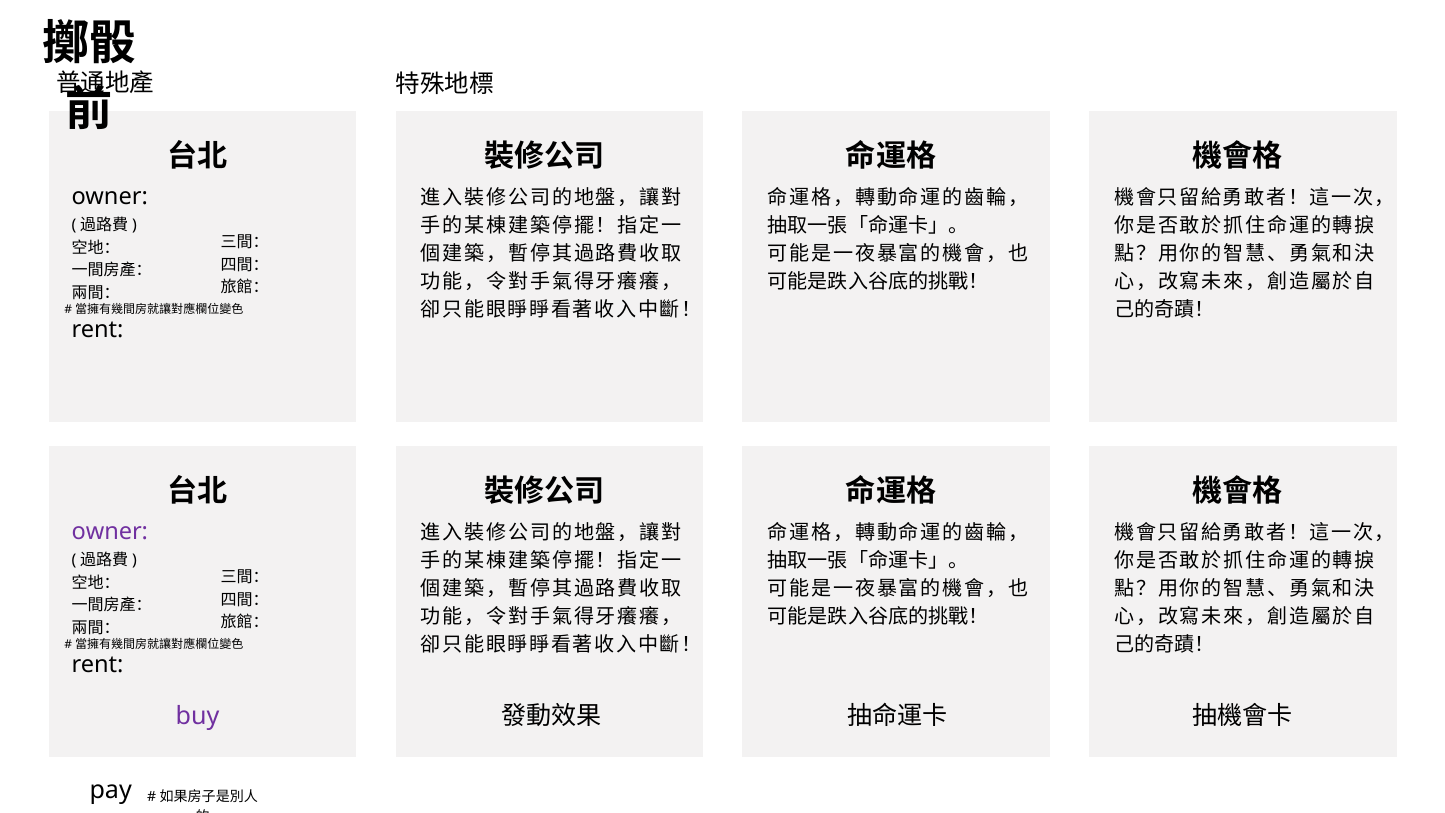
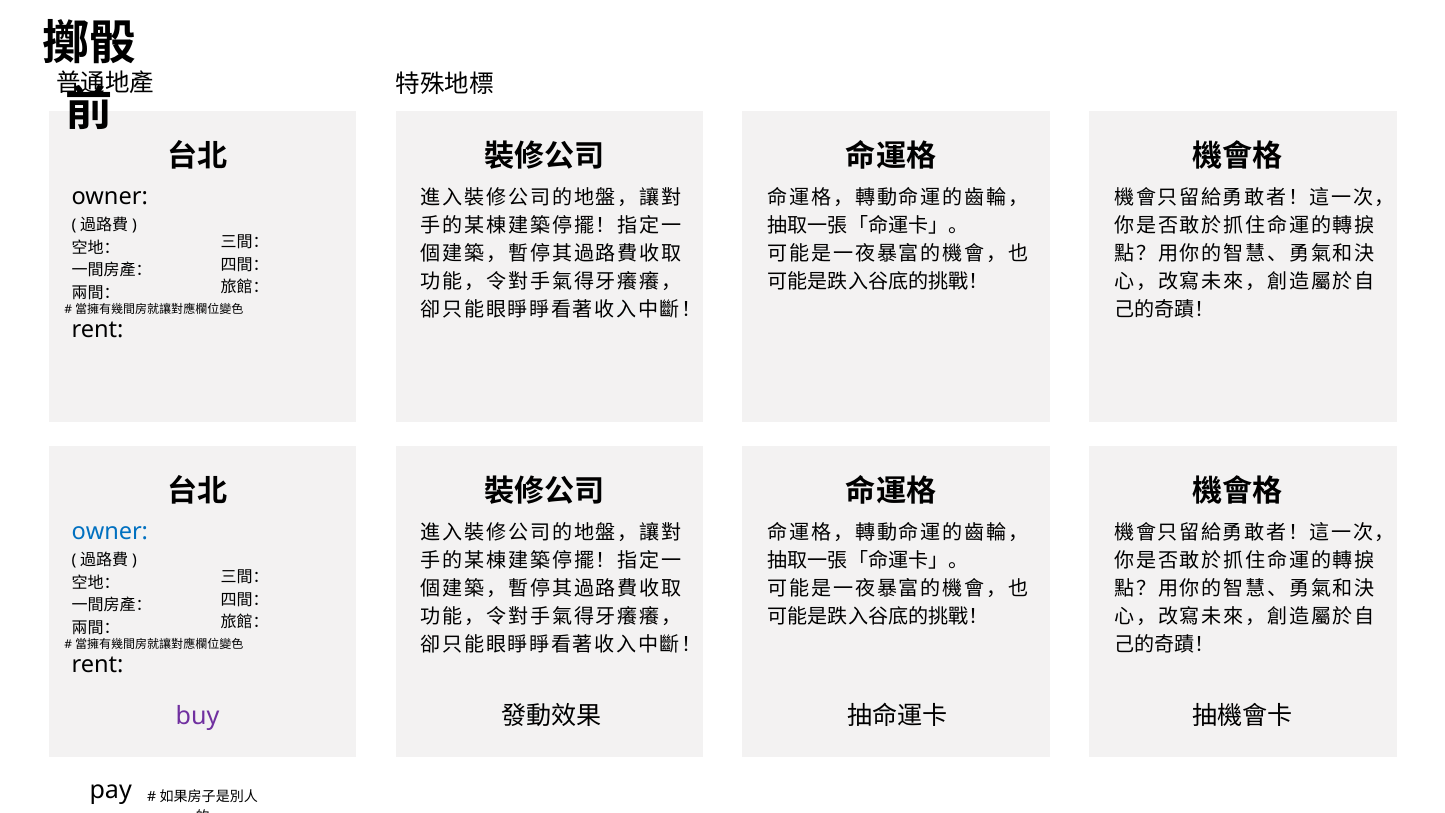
owner colour: purple -> blue (110, 532)
